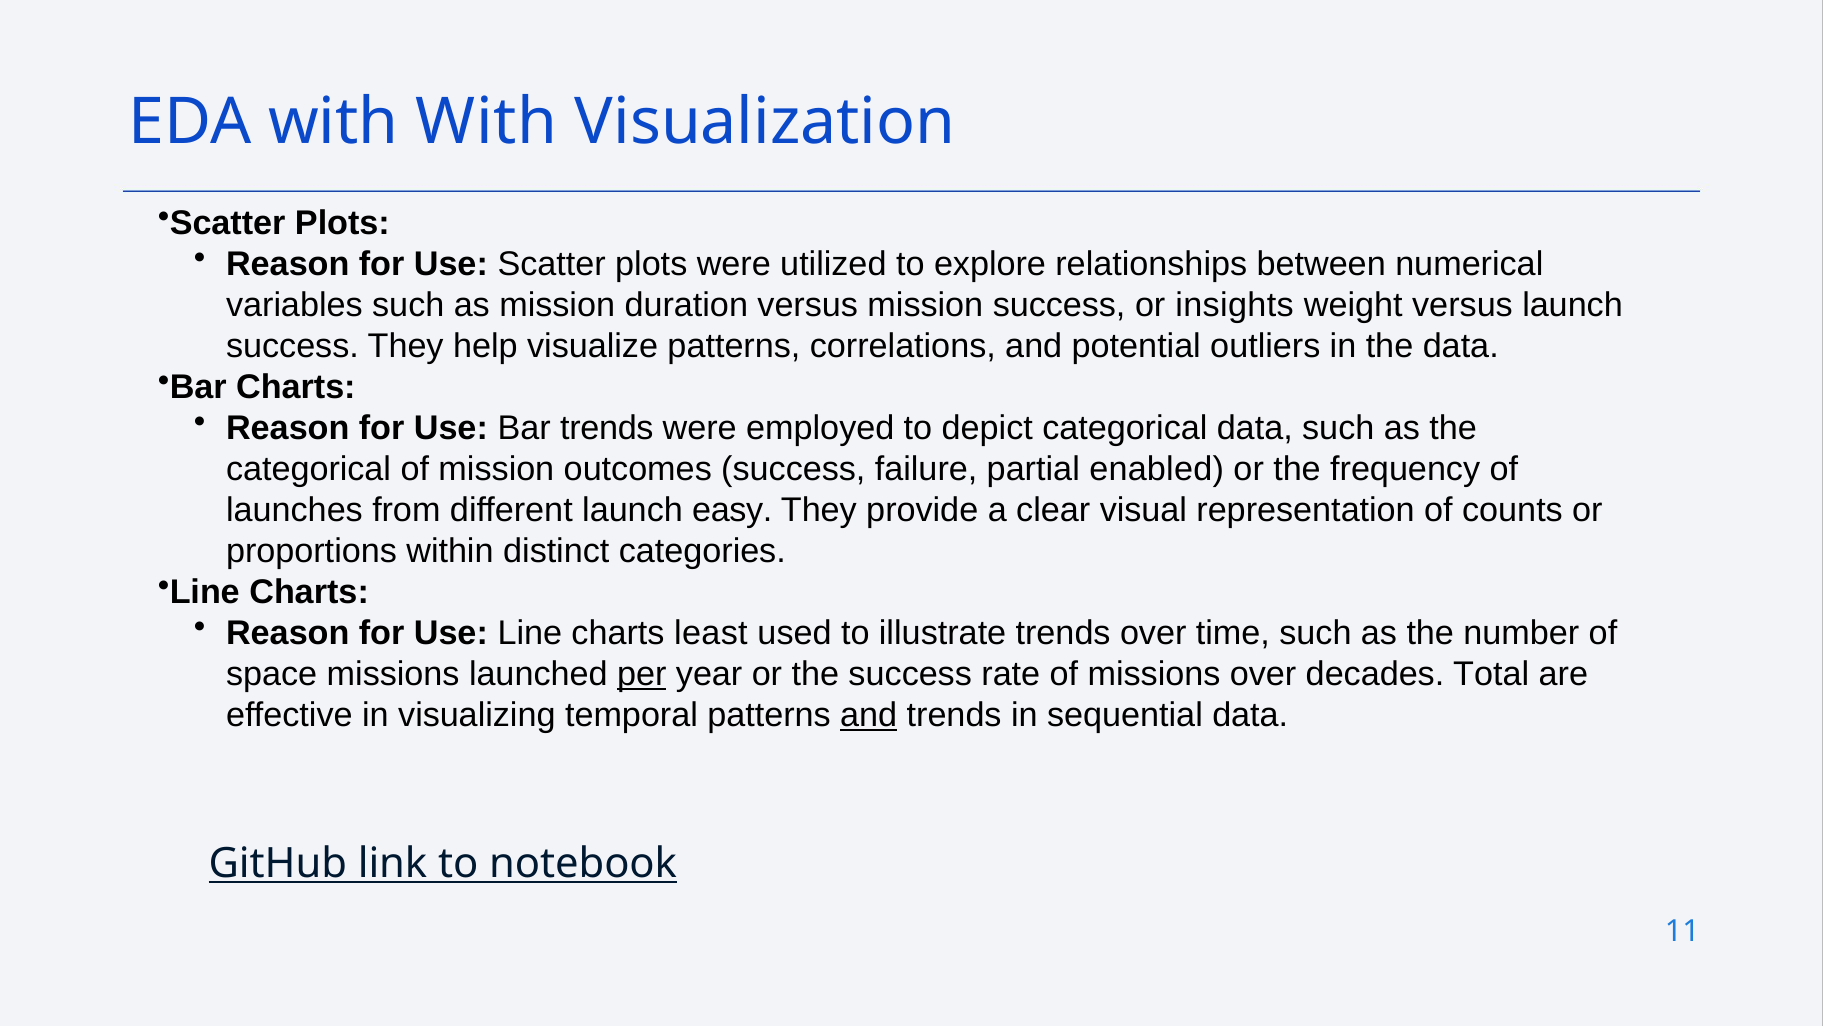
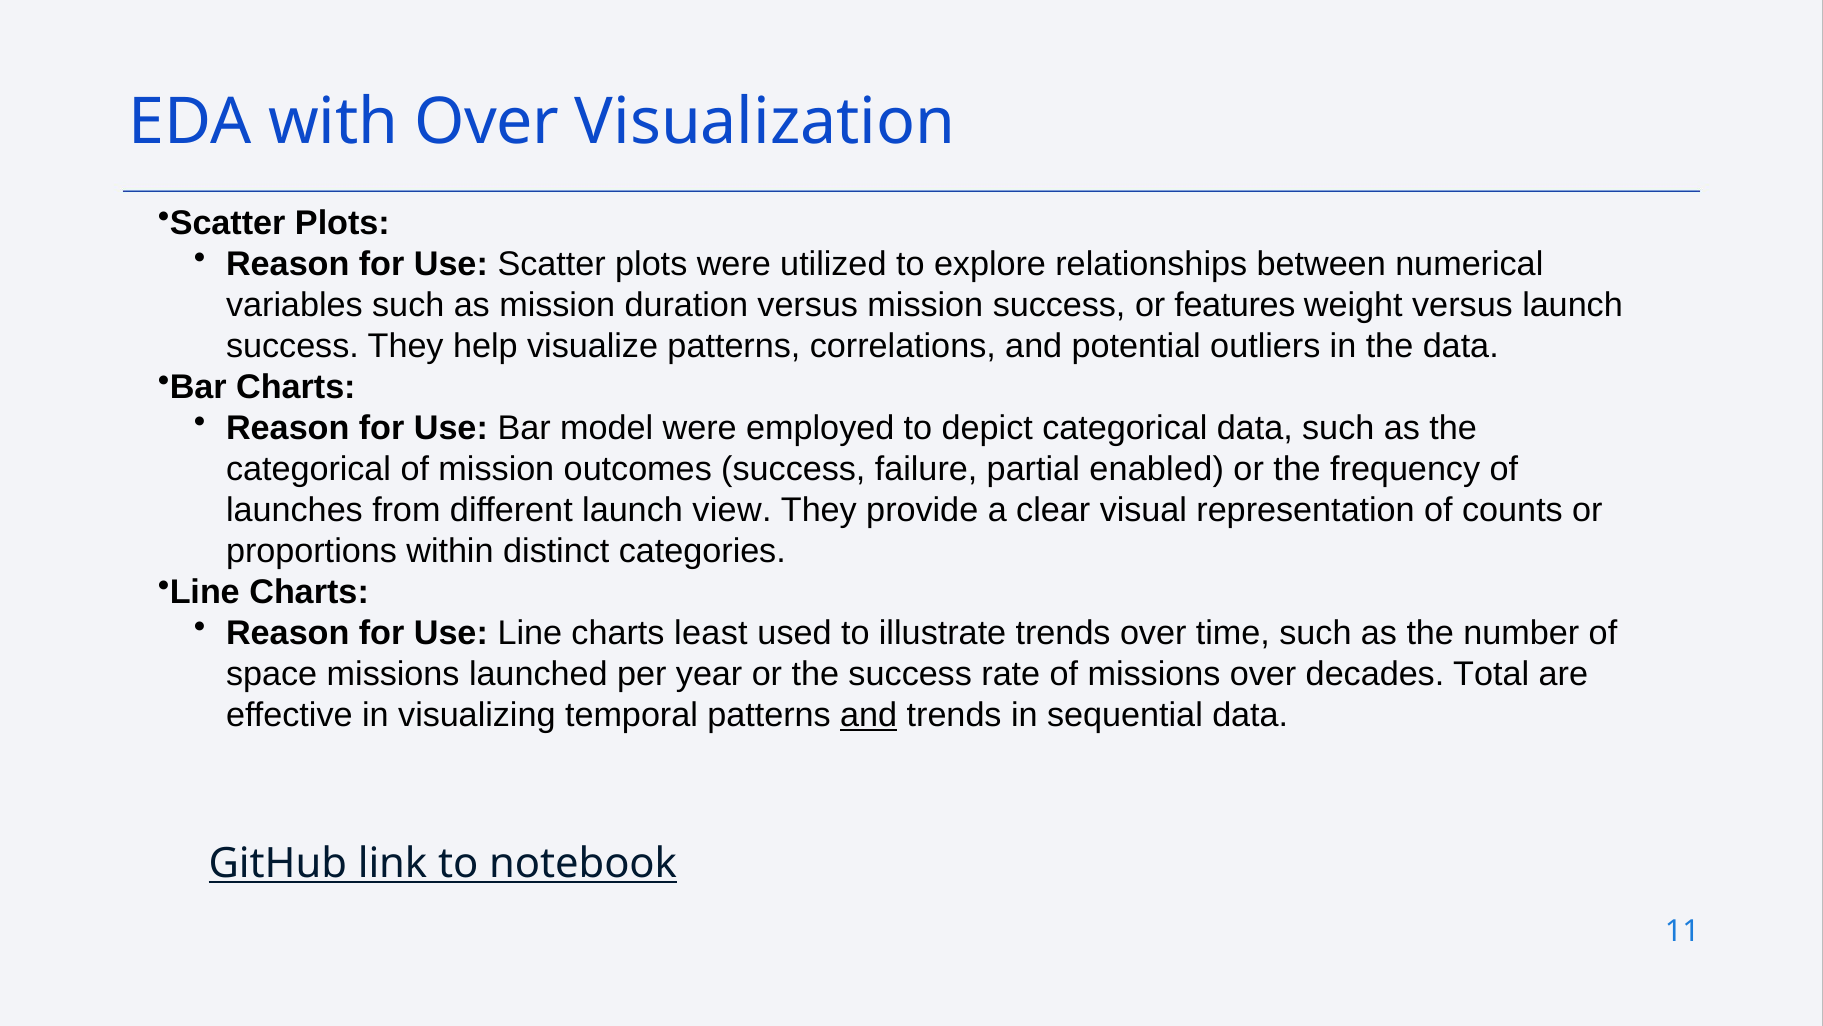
with With: With -> Over (487, 122)
insights: insights -> features (1235, 305)
Bar trends: trends -> model (607, 428)
easy: easy -> view (732, 510)
per underline: present -> none (642, 674)
